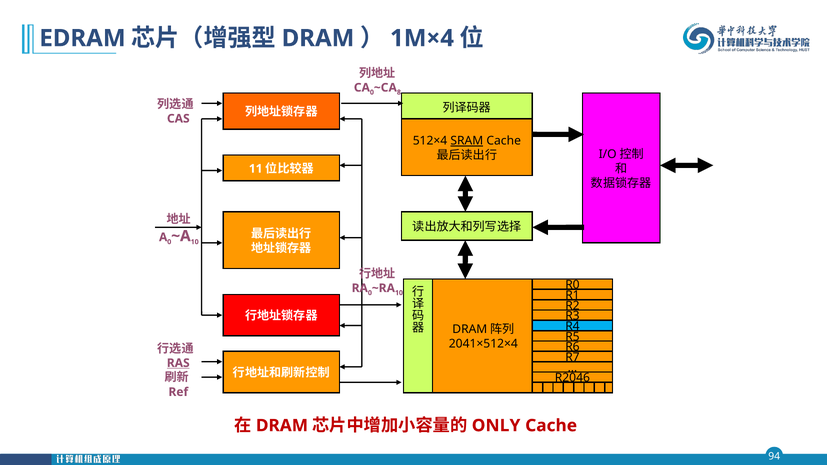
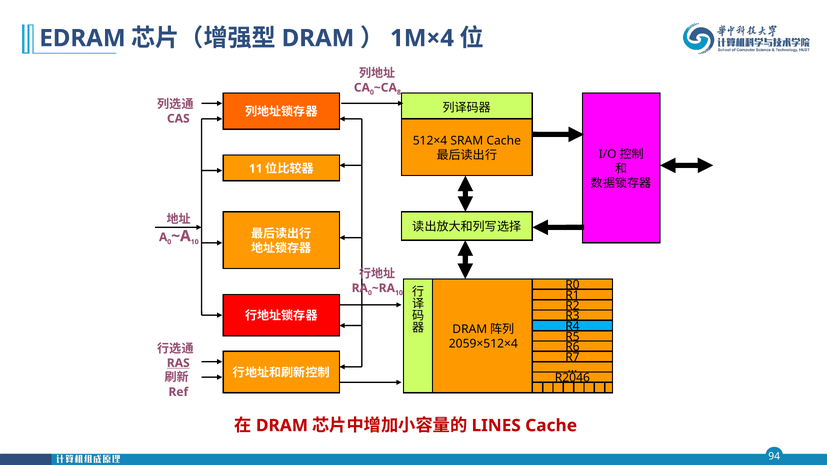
SRAM underline: present -> none (467, 141)
2041×512×4: 2041×512×4 -> 2059×512×4 (483, 344)
ONLY: ONLY -> LINES (496, 426)
